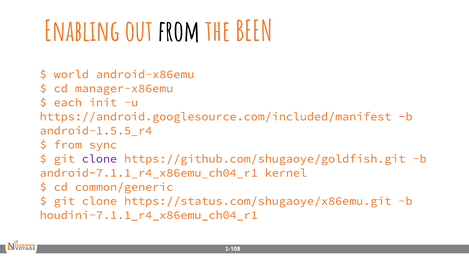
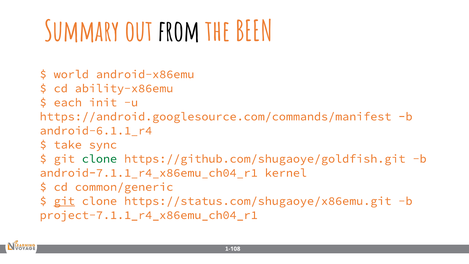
Enabling: Enabling -> Summary (82, 32)
manager-x86emu: manager-x86emu -> ability-x86emu (124, 88)
https://android.googlesource.com/included/manifest: https://android.googlesource.com/included/manifest -> https://android.googlesource.com/commands/manifest (216, 116)
android-1.5.5_r4: android-1.5.5_r4 -> android-6.1.1_r4 (96, 131)
from: from -> take (68, 145)
clone colour: purple -> green (99, 159)
git underline: none -> present (64, 201)
houdini-7.1.1_r4_x86emu_ch04_r1: houdini-7.1.1_r4_x86emu_ch04_r1 -> project-7.1.1_r4_x86emu_ch04_r1 (149, 215)
